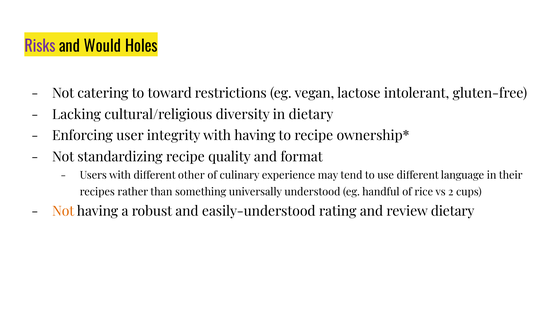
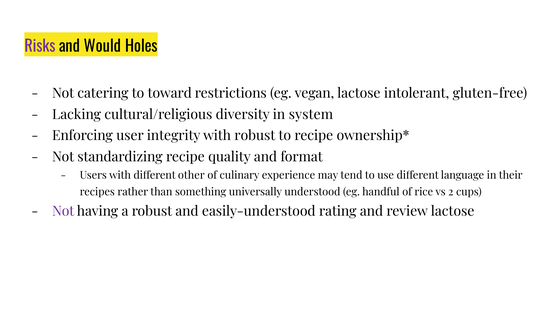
in dietary: dietary -> system (311, 115)
with having: having -> robust (255, 136)
Not colour: orange -> purple (63, 212)
review dietary: dietary -> lactose (453, 212)
